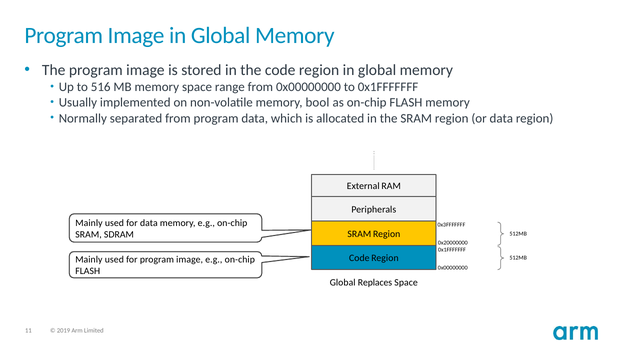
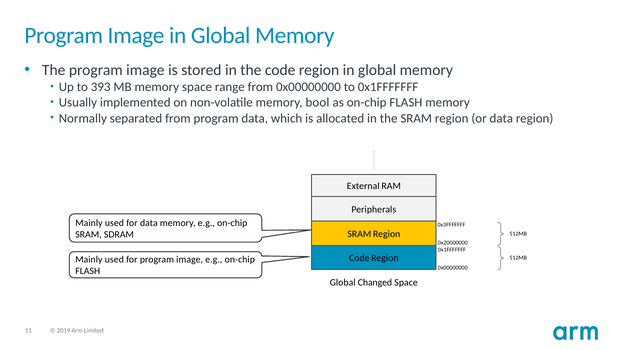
516: 516 -> 393 (101, 87)
Replaces: Replaces -> Changed (375, 282)
